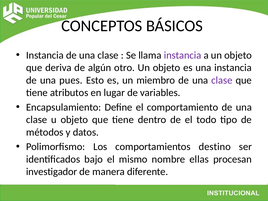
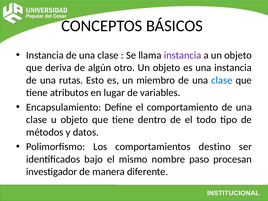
pues: pues -> rutas (71, 80)
clase colour: purple -> blue (222, 80)
ellas: ellas -> paso (199, 159)
